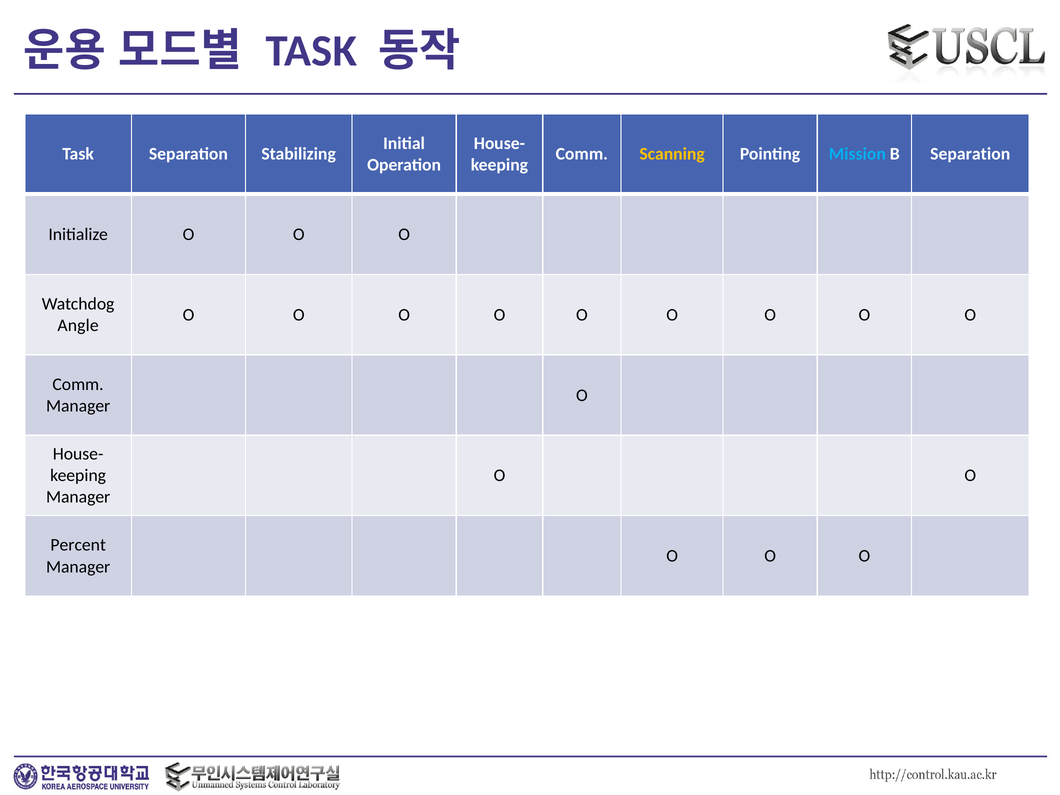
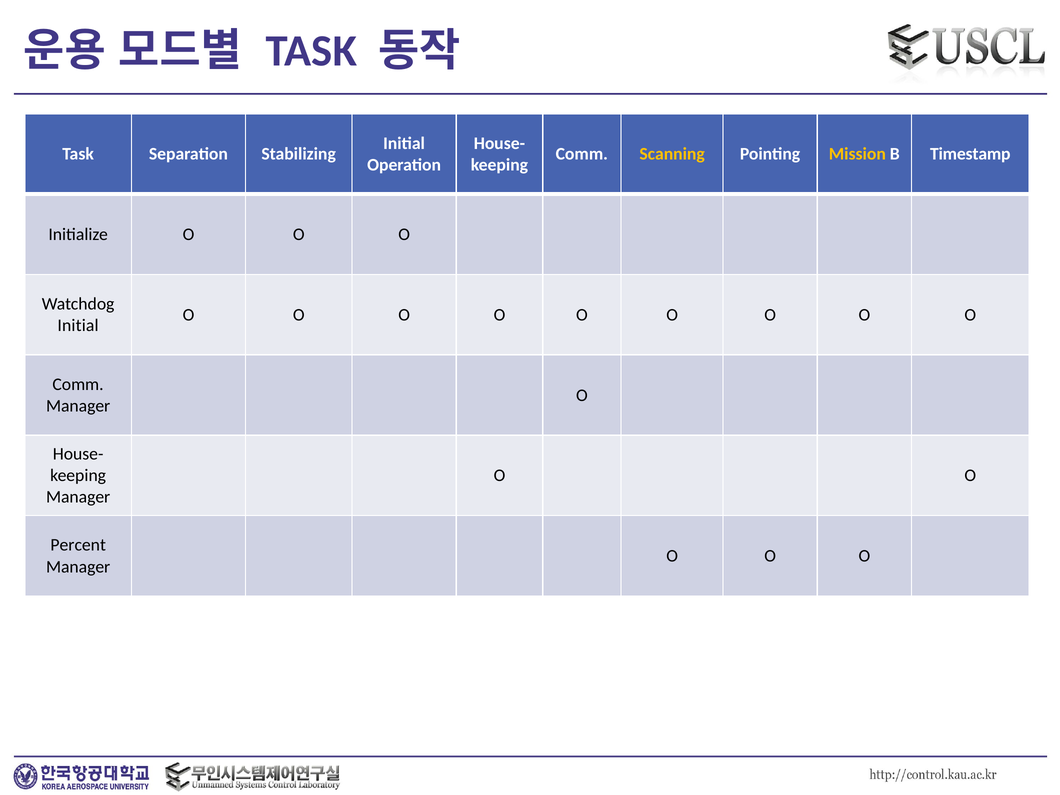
Mission colour: light blue -> yellow (857, 154)
B Separation: Separation -> Timestamp (970, 154)
Angle: Angle -> Initial (78, 326)
